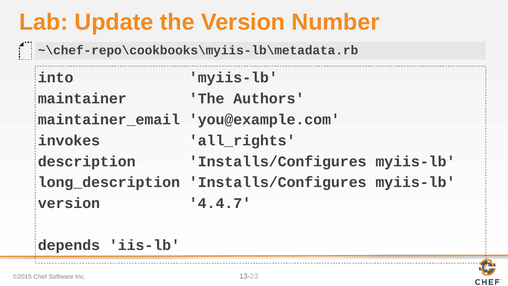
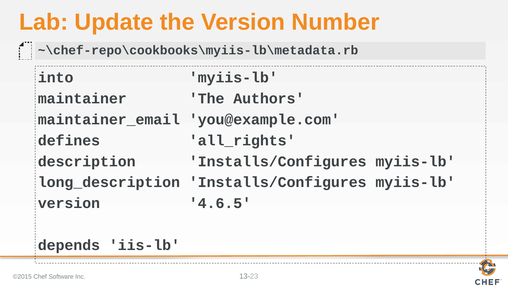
invokes: invokes -> defines (69, 140)
4.4.7: 4.4.7 -> 4.6.5 (220, 203)
